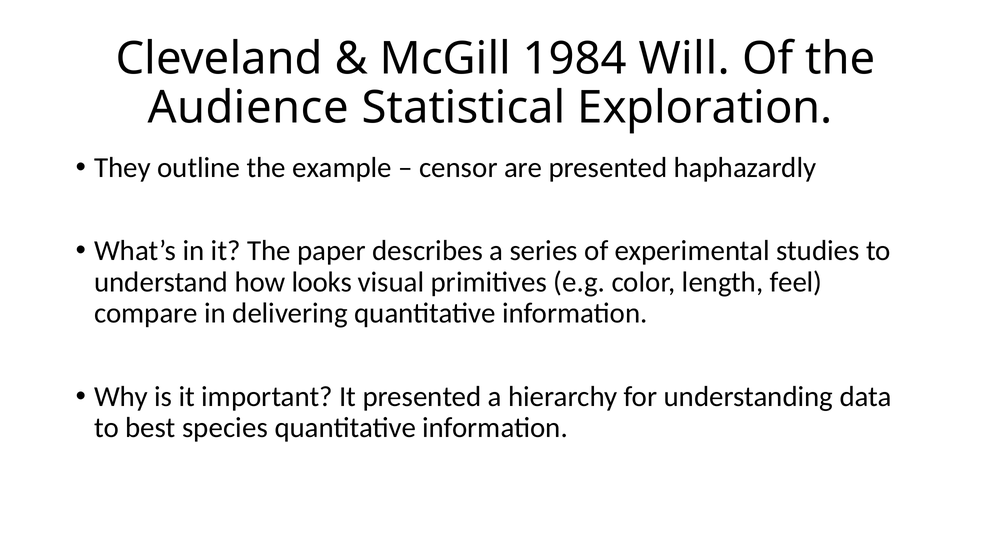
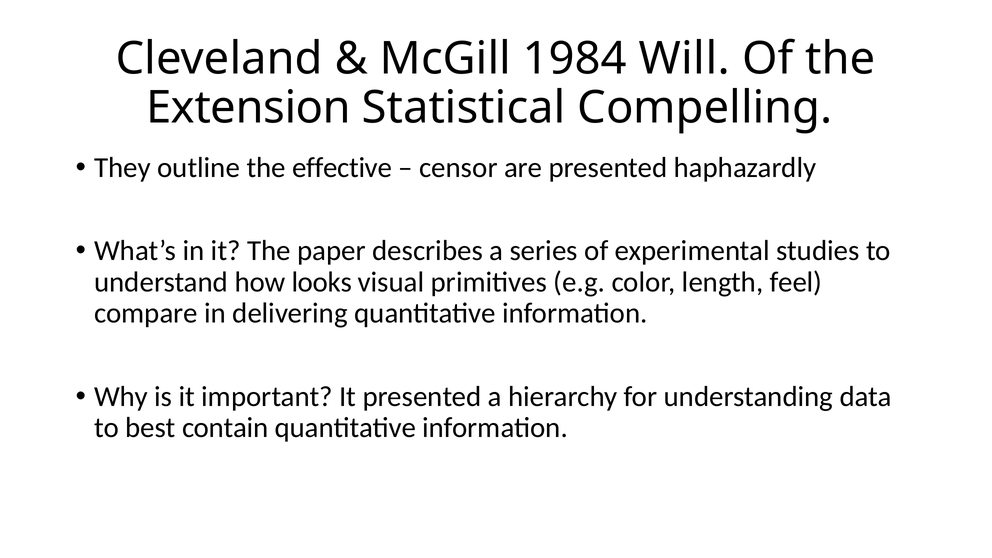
Audience: Audience -> Extension (249, 108)
Exploration: Exploration -> Compelling (705, 108)
example: example -> effective (342, 168)
species: species -> contain (225, 428)
